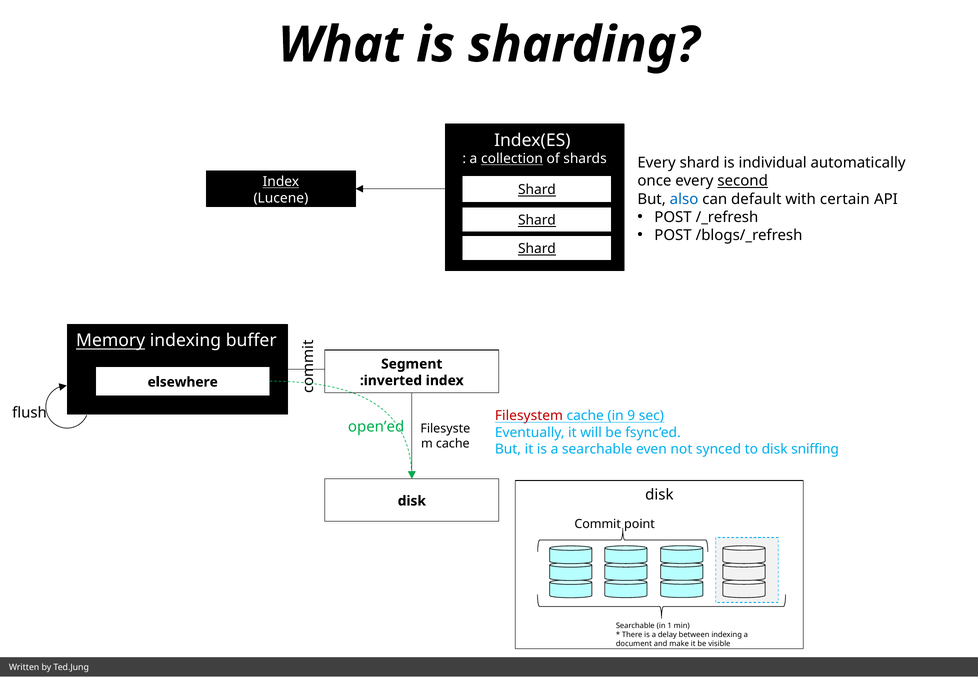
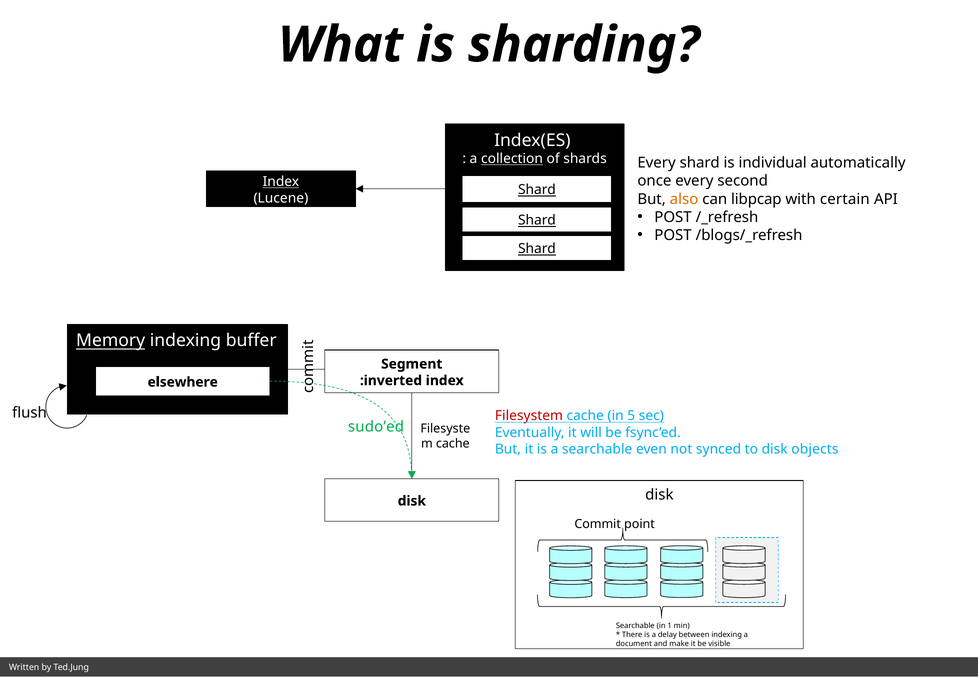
second underline: present -> none (743, 181)
also colour: blue -> orange (684, 199)
default: default -> libpcap (756, 199)
9: 9 -> 5 (631, 416)
open’ed: open’ed -> sudo’ed (376, 427)
sniffing: sniffing -> objects (815, 449)
